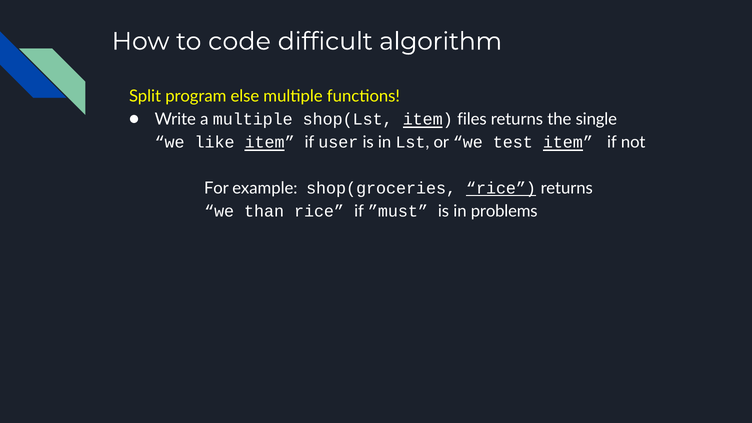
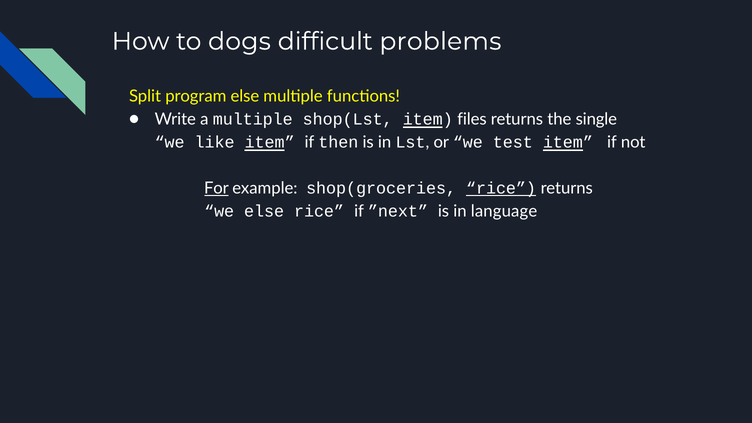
code: code -> dogs (239, 41)
algorithm: algorithm -> problems (440, 41)
user: user -> then (338, 142)
For underline: none -> present (216, 188)
we than: than -> else (264, 211)
”must: ”must -> ”next (398, 211)
problems: problems -> language (504, 211)
